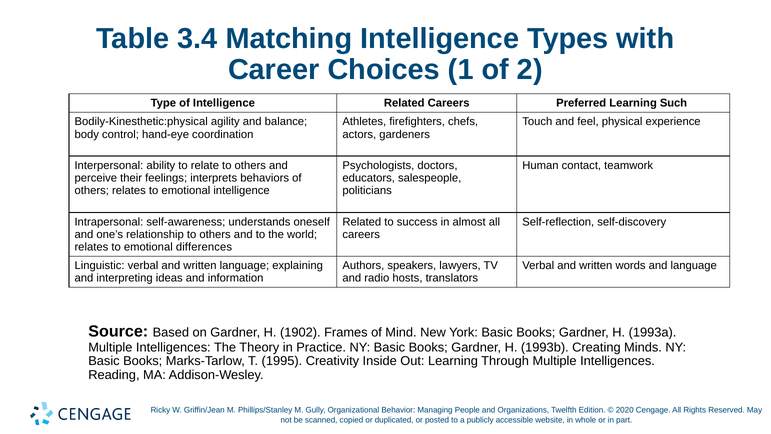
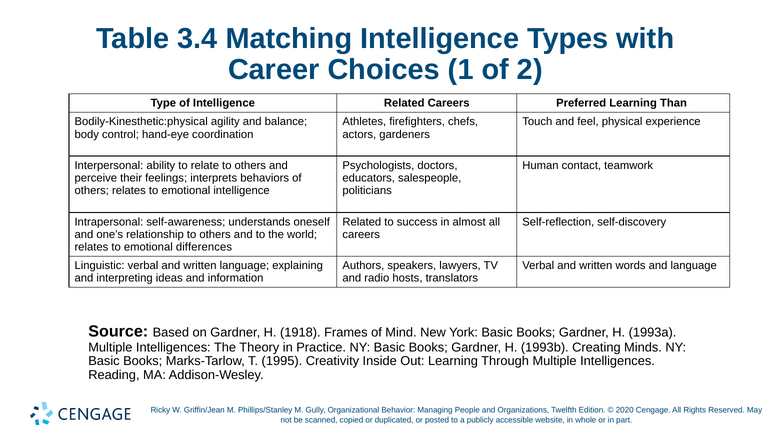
Such: Such -> Than (673, 103)
1902: 1902 -> 1918 (300, 332)
